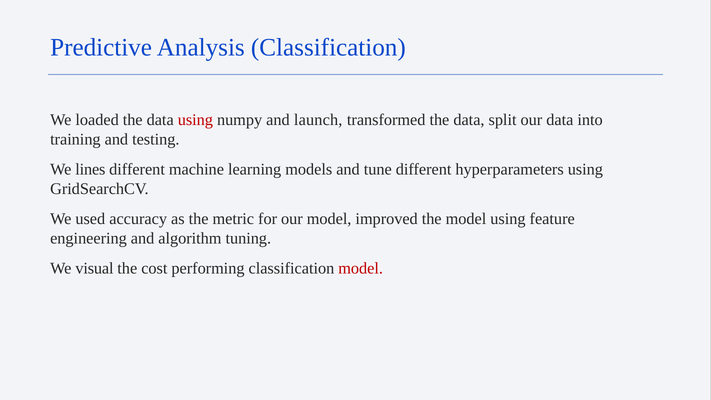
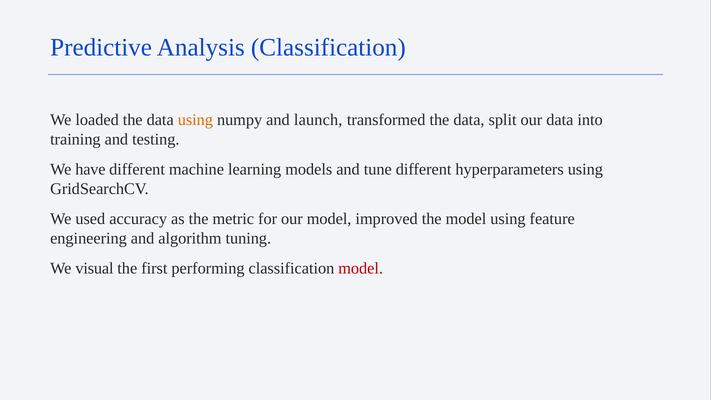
using colour: red -> orange (195, 120)
lines: lines -> have (90, 169)
cost: cost -> first (154, 268)
